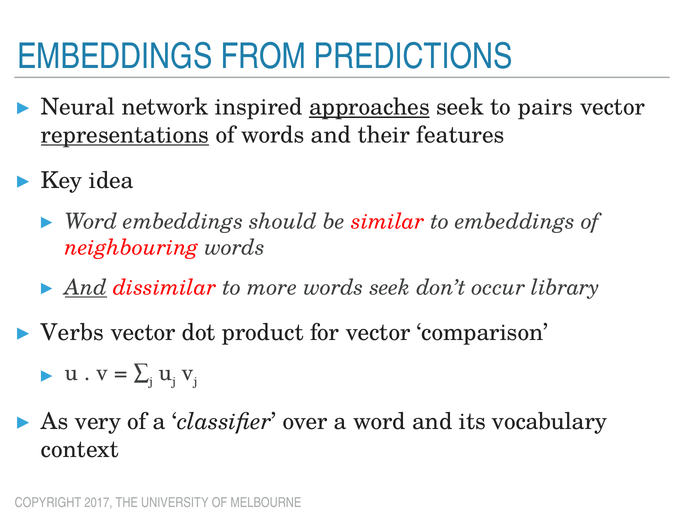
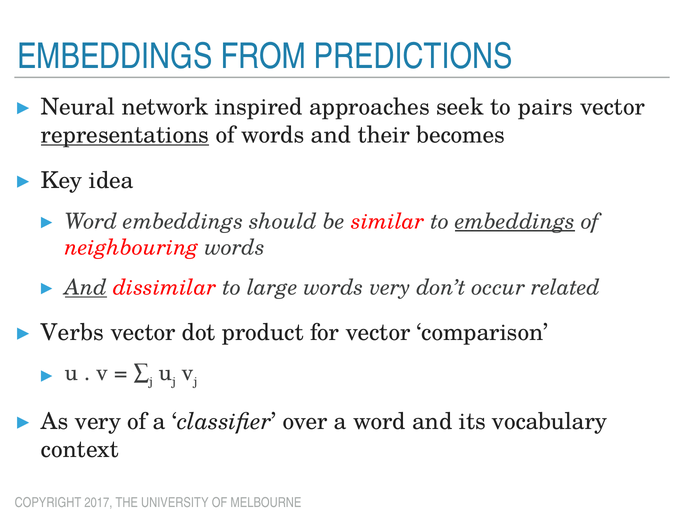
approaches underline: present -> none (369, 107)
features: features -> becomes (461, 135)
embeddings underline: none -> present (515, 221)
more: more -> large (272, 287)
words seek: seek -> very (390, 287)
library: library -> related (566, 287)
